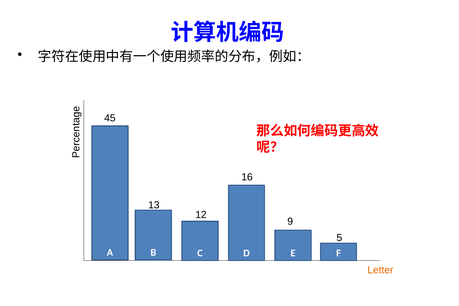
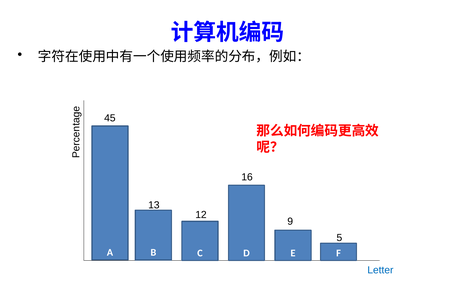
Letter colour: orange -> blue (380, 270)
